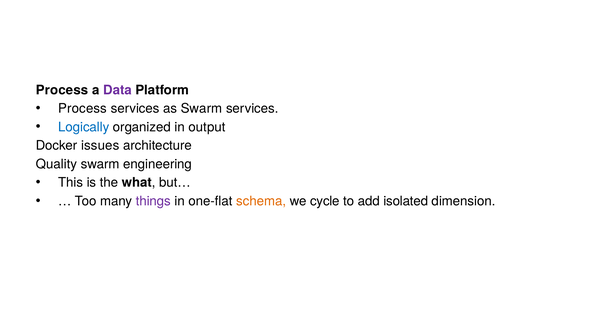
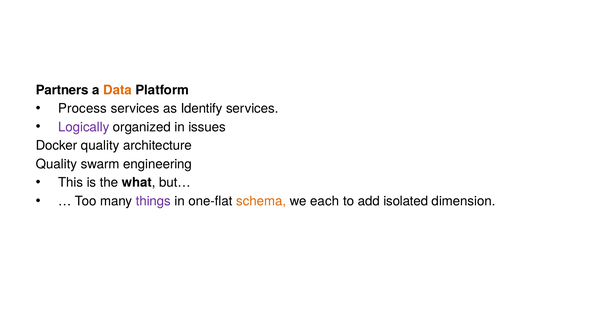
Process: Process -> Partners (62, 90)
Data colour: purple -> orange (117, 90)
as Swarm: Swarm -> Identify (202, 109)
Logically colour: blue -> purple (84, 127)
output: output -> issues (207, 127)
Docker issues: issues -> quality (100, 146)
cycle: cycle -> each (325, 201)
